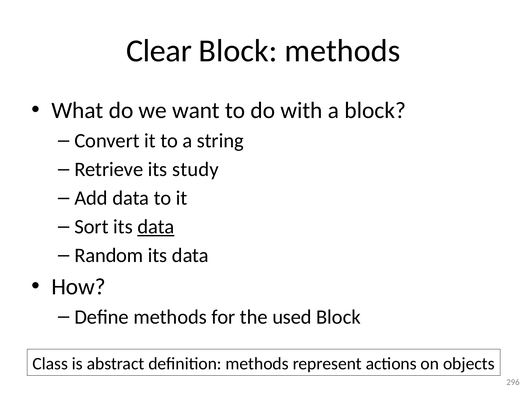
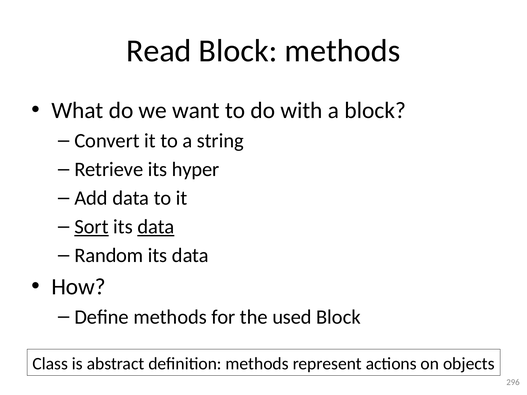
Clear: Clear -> Read (159, 51)
study: study -> hyper (196, 170)
Sort underline: none -> present (92, 227)
